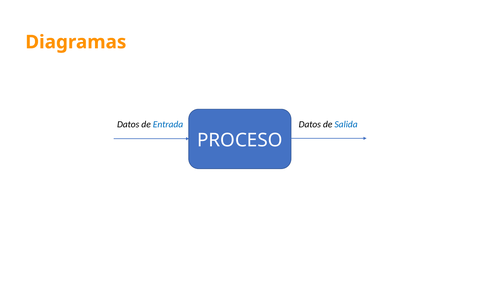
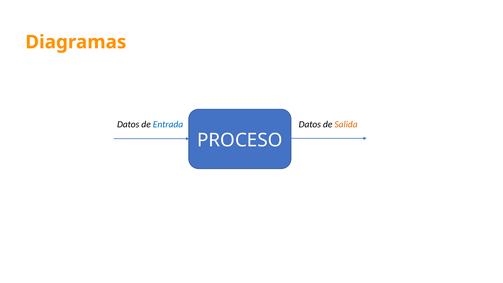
Salida colour: blue -> orange (346, 124)
